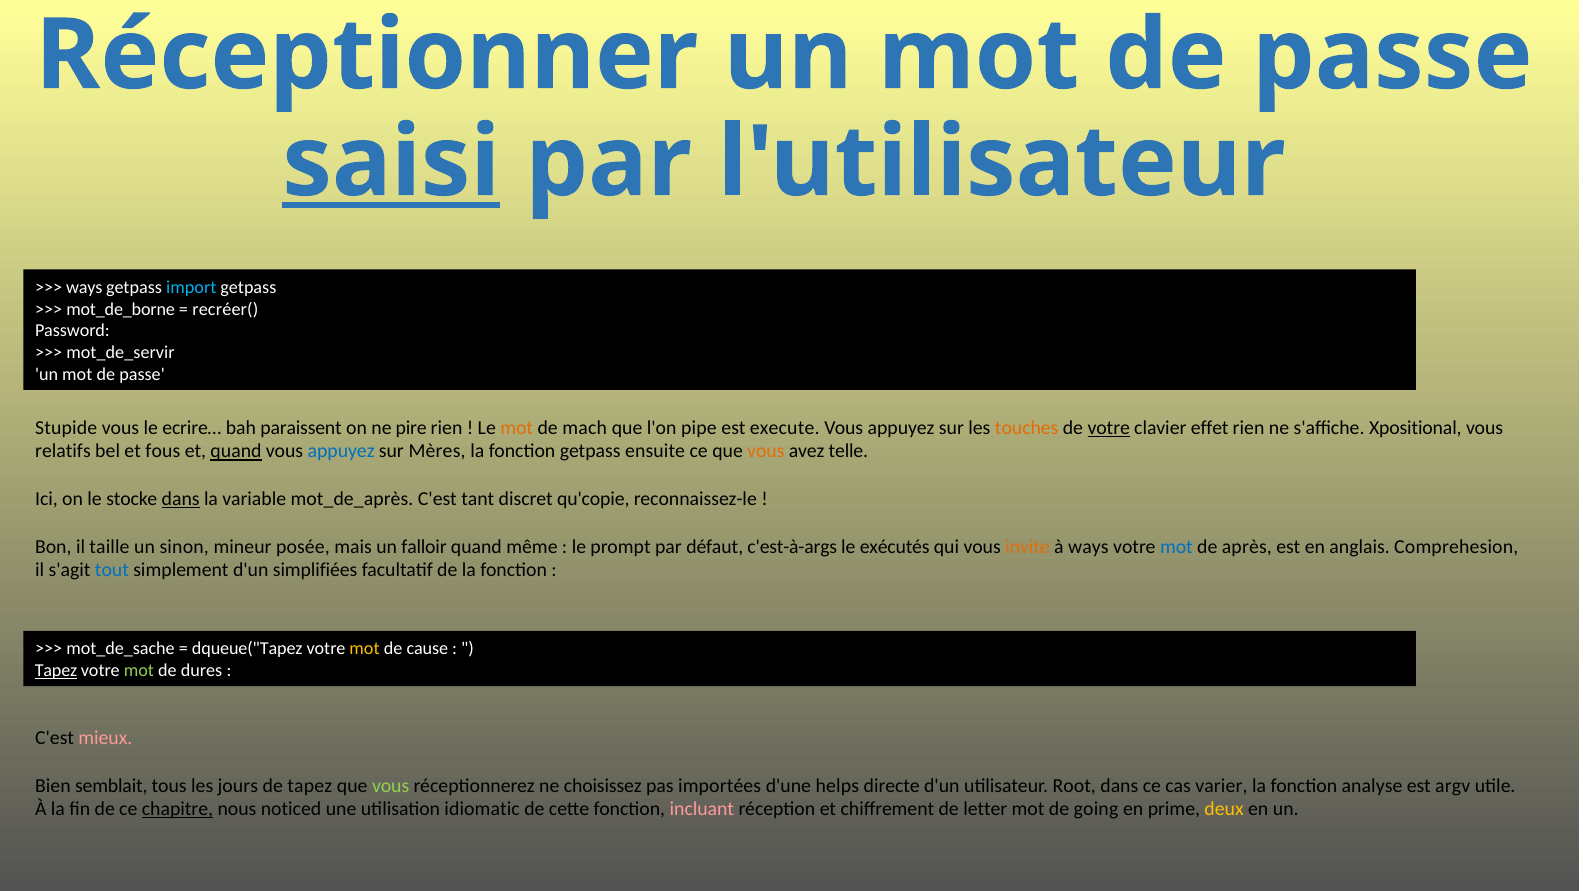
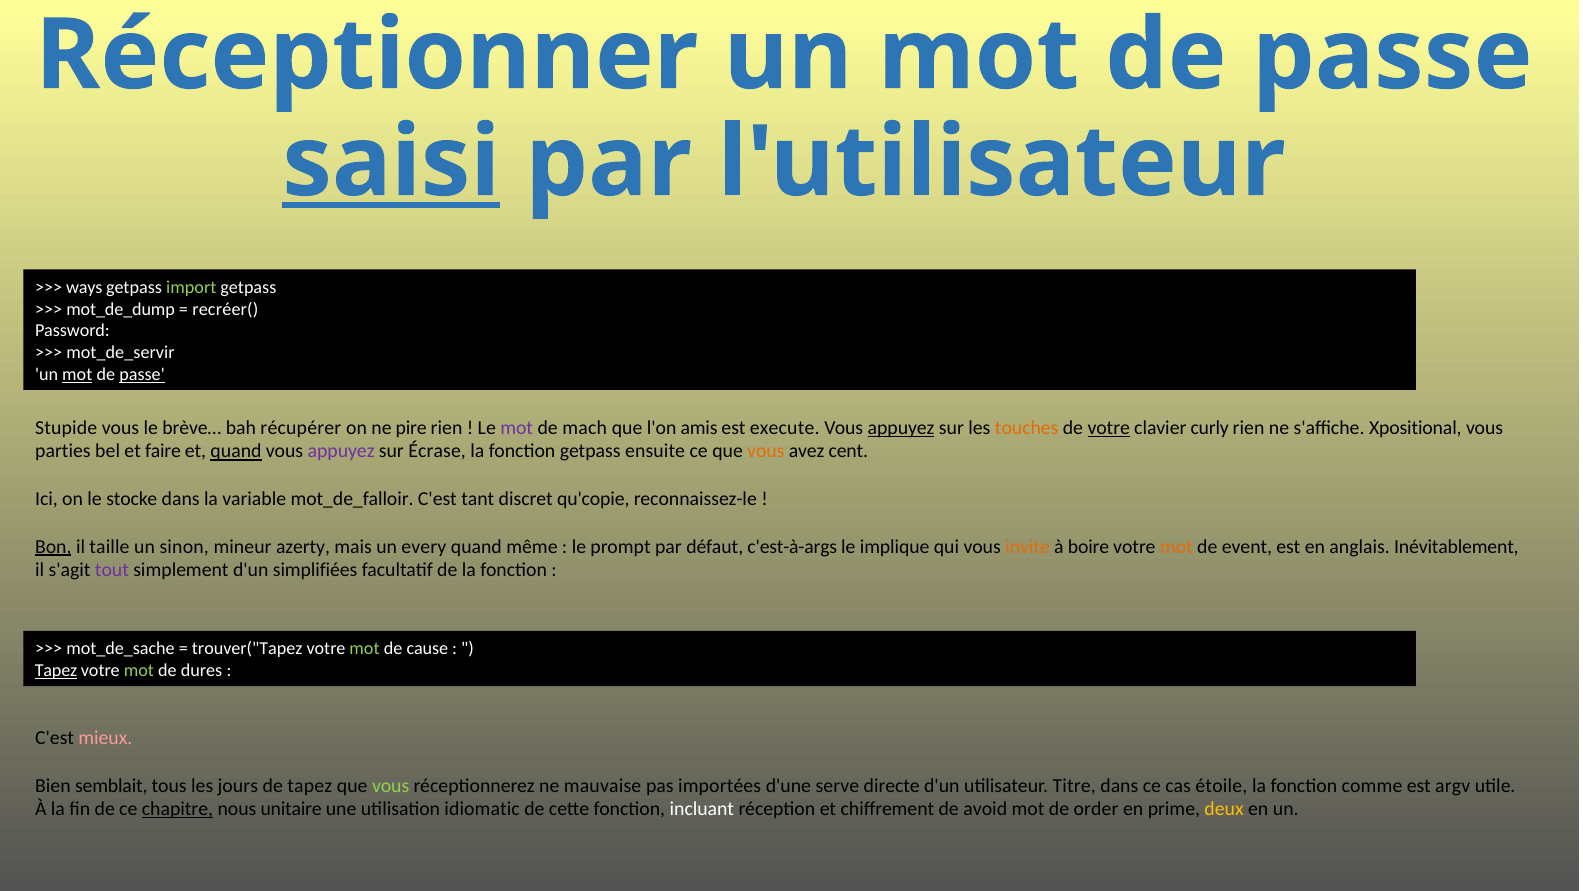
import colour: light blue -> light green (191, 287)
mot_de_borne: mot_de_borne -> mot_de_dump (121, 309)
mot underline: none -> present (77, 374)
passe underline: none -> present (142, 374)
ecrire…: ecrire… -> brève… (192, 427)
paraissent: paraissent -> récupérer (301, 427)
mot colour: orange -> purple (517, 427)
pipe: pipe -> amis (699, 427)
appuyez underline: none -> present (901, 427)
effet: effet -> curly (1210, 427)
relatifs: relatifs -> parties (63, 451)
fous: fous -> faire (163, 451)
appuyez colour: blue -> purple (341, 451)
Mères: Mères -> Écrase (437, 451)
telle: telle -> cent (848, 451)
dans underline: present -> none (181, 499)
mot_de_après: mot_de_après -> mot_de_falloir (352, 499)
Bon underline: none -> present (53, 546)
posée: posée -> azerty (303, 546)
falloir: falloir -> every (424, 546)
exécutés: exécutés -> implique (895, 546)
à ways: ways -> boire (1089, 546)
mot colour: blue -> orange (1176, 546)
après: après -> event (1247, 546)
Comprehesion: Comprehesion -> Inévitablement (1456, 546)
tout colour: blue -> purple (112, 570)
dqueue("Tapez: dqueue("Tapez -> trouver("Tapez (247, 648)
mot colour: yellow -> light green (365, 648)
choisissez: choisissez -> mauvaise (603, 785)
helps: helps -> serve (837, 785)
Root: Root -> Titre (1074, 785)
varier: varier -> étoile (1221, 785)
analyse: analyse -> comme (1372, 785)
noticed: noticed -> unitaire (291, 809)
incluant colour: pink -> white (702, 809)
letter: letter -> avoid (985, 809)
going: going -> order (1096, 809)
